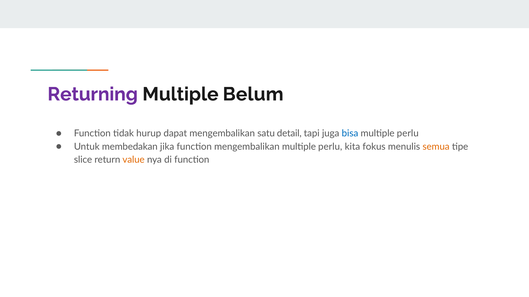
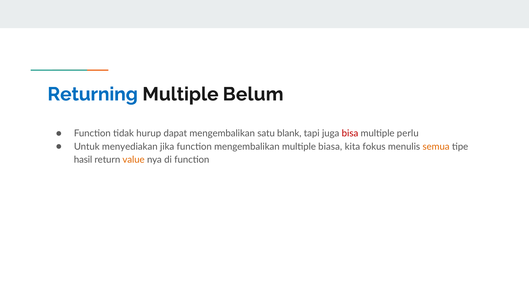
Returning colour: purple -> blue (93, 94)
detail: detail -> blank (289, 134)
bisa colour: blue -> red (350, 134)
membedakan: membedakan -> menyediakan (130, 147)
mengembalikan multiple perlu: perlu -> biasa (330, 147)
slice: slice -> hasil (83, 160)
